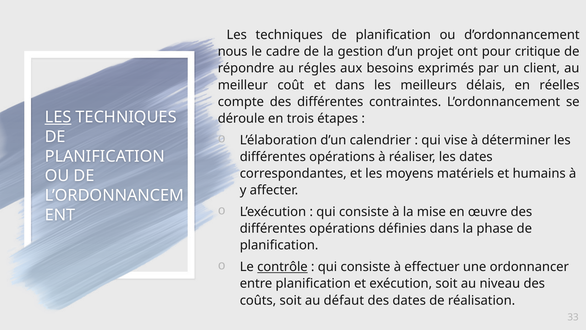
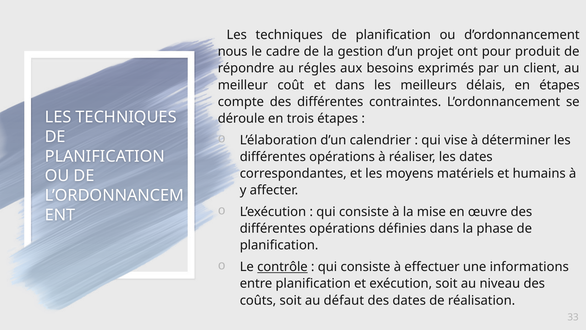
critique: critique -> produit (538, 52)
en réelles: réelles -> étapes (560, 85)
LES underline: present -> none (58, 117)
ordonnancer: ordonnancer -> informations (529, 267)
